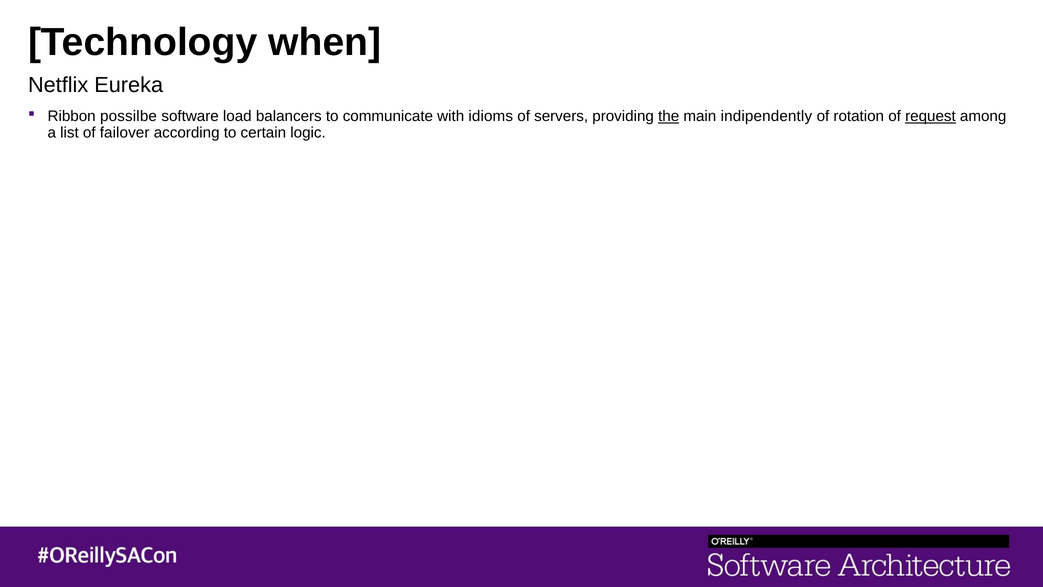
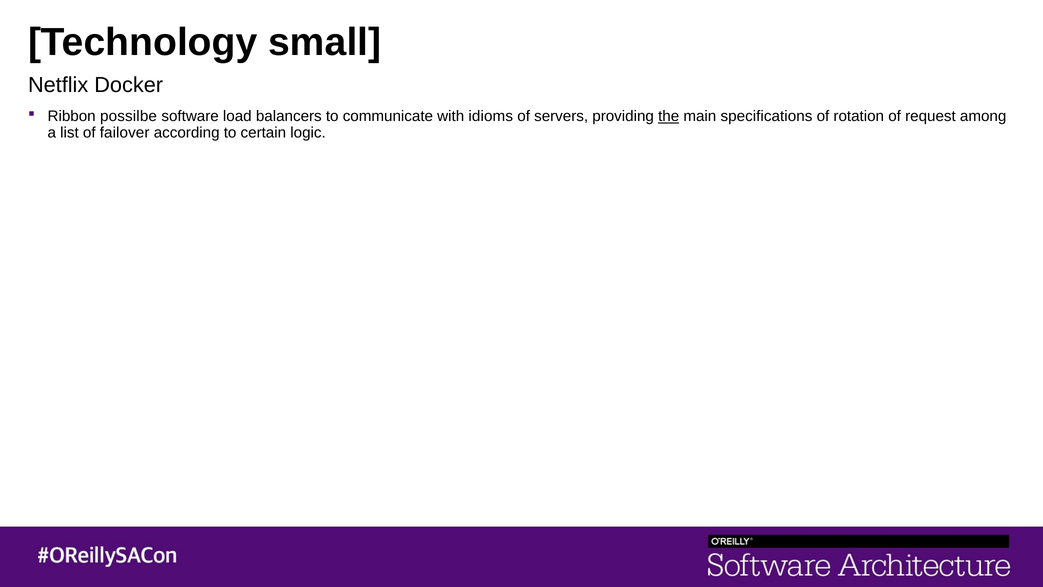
when: when -> small (325, 42)
Eureka: Eureka -> Docker (129, 85)
indipendently: indipendently -> specifications (766, 116)
request underline: present -> none (930, 116)
